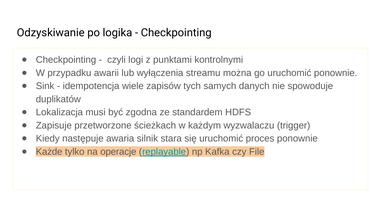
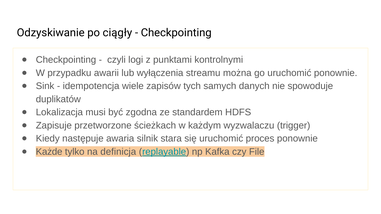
logika: logika -> ciągły (117, 33)
operacje: operacje -> definicja (118, 152)
